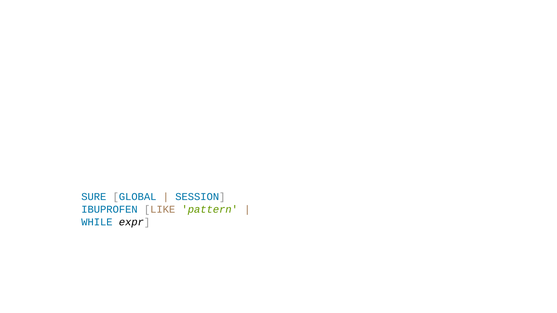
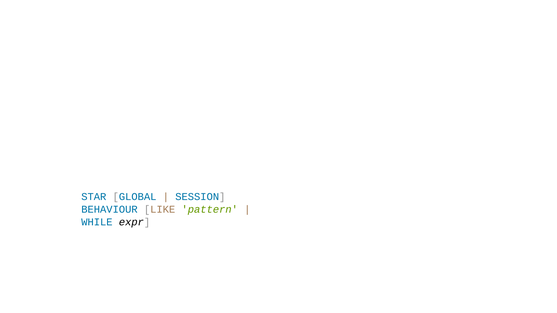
SURE: SURE -> STAR (94, 197)
IBUPROFEN: IBUPROFEN -> BEHAVIOUR (109, 210)
